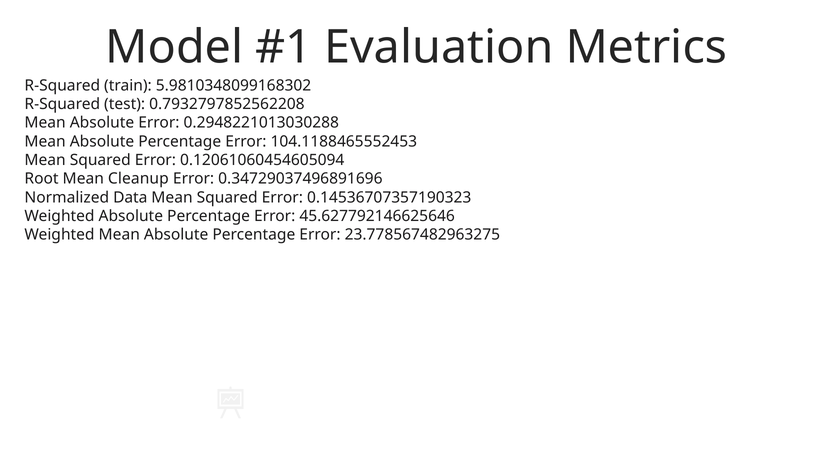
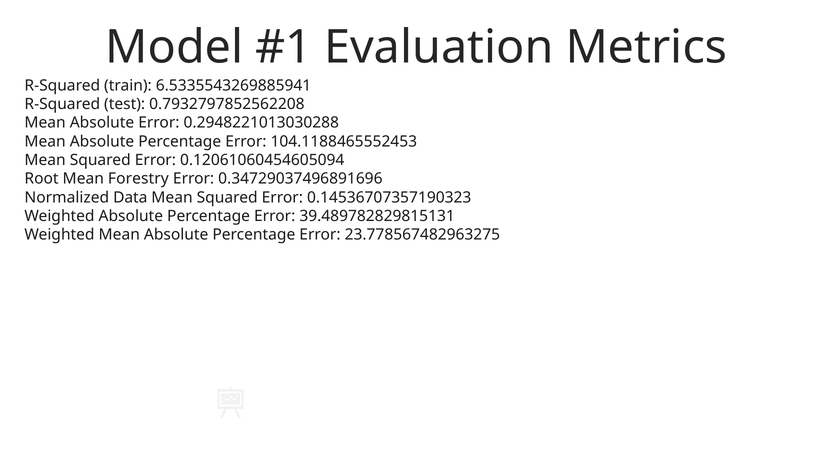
5.9810348099168302: 5.9810348099168302 -> 6.5335543269885941 (234, 85)
Cleanup: Cleanup -> Forestry (138, 179)
45.627792146625646: 45.627792146625646 -> 39.489782829815131 (377, 216)
